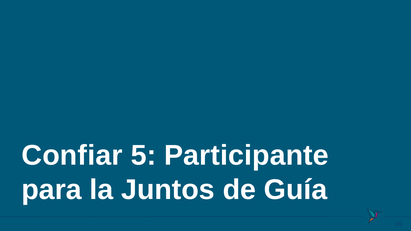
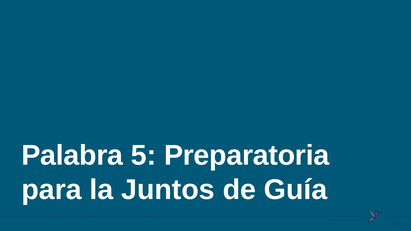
Confiar: Confiar -> Palabra (72, 156)
Participante: Participante -> Preparatoria (247, 156)
